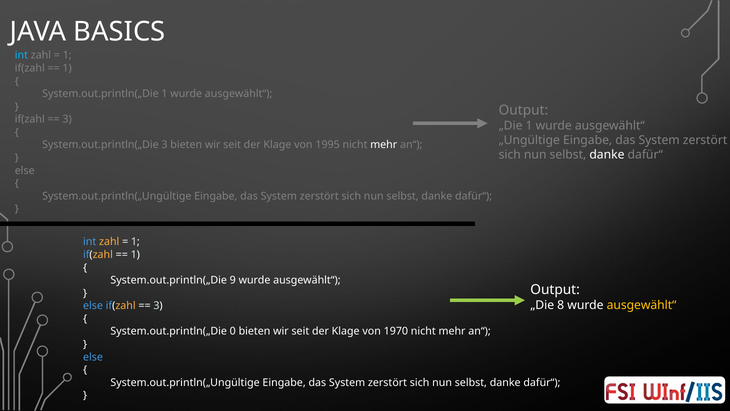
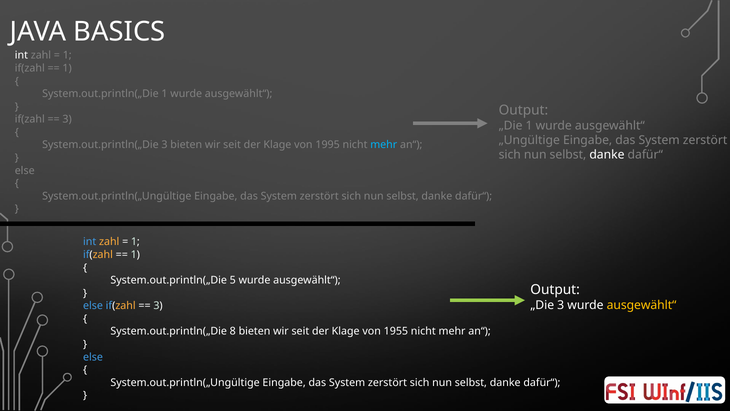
int colour: light blue -> white (21, 55)
mehr colour: white -> light blue (384, 145)
9: 9 -> 5 (233, 280)
„Die 8: 8 -> 3 (561, 305)
0: 0 -> 8 (233, 331)
1970: 1970 -> 1955 (396, 331)
